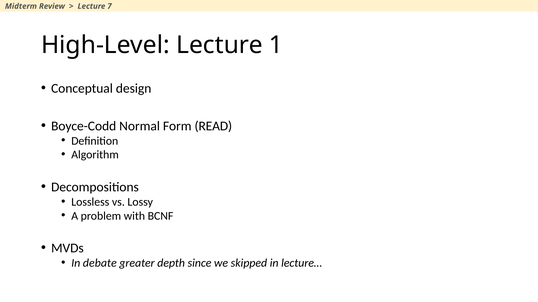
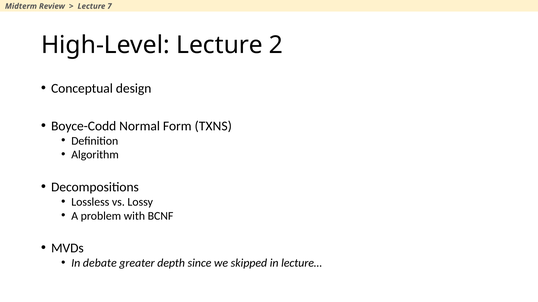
1: 1 -> 2 (276, 45)
READ: READ -> TXNS (213, 126)
